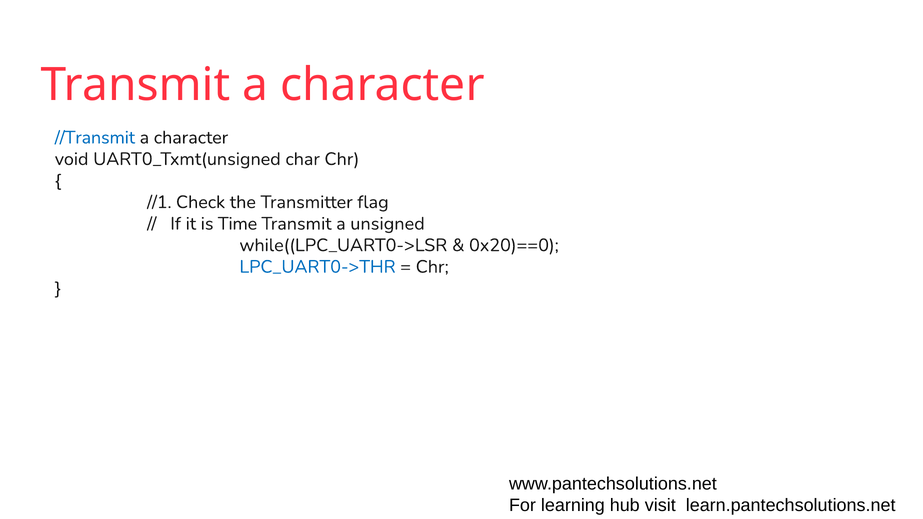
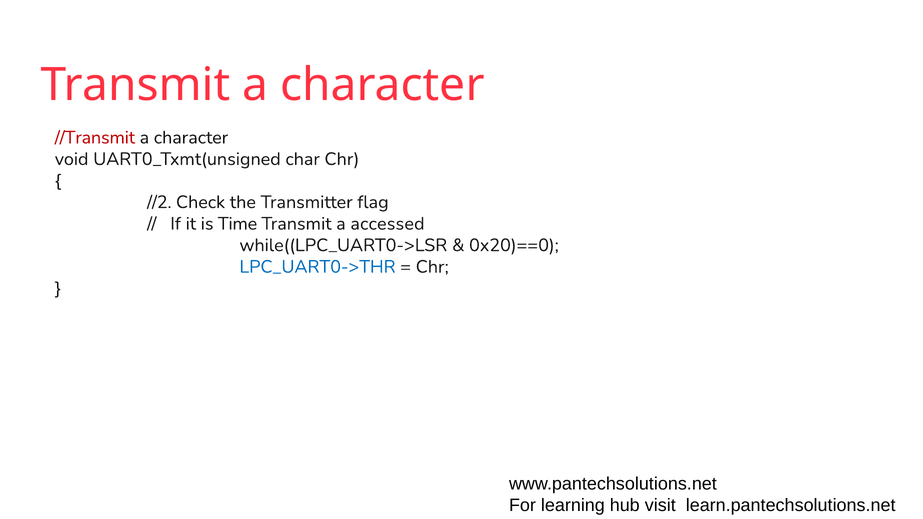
//Transmit colour: blue -> red (95, 138)
//1: //1 -> //2 (159, 202)
unsigned: unsigned -> accessed (387, 224)
